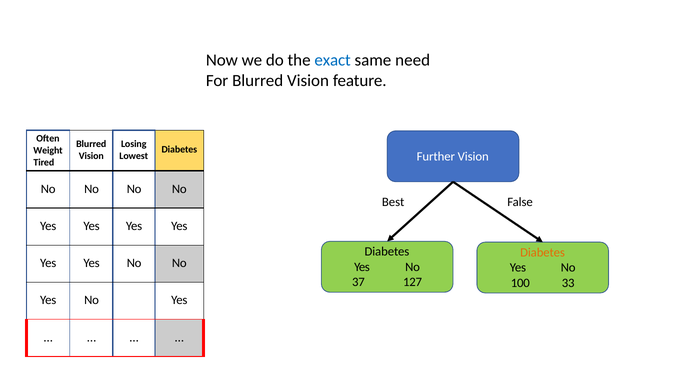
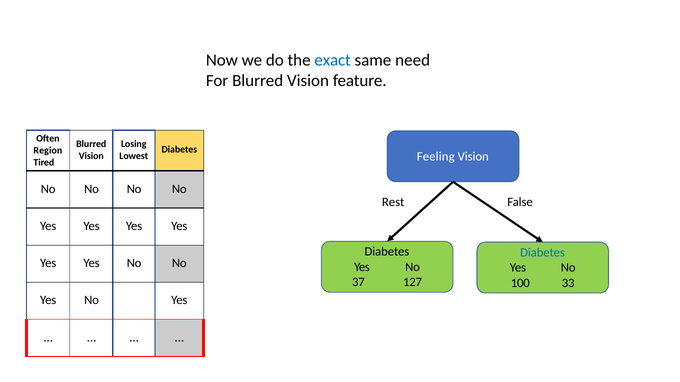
Weight: Weight -> Region (48, 150)
Further: Further -> Feeling (436, 157)
Best: Best -> Rest (393, 202)
Diabetes colour: orange -> blue (543, 253)
